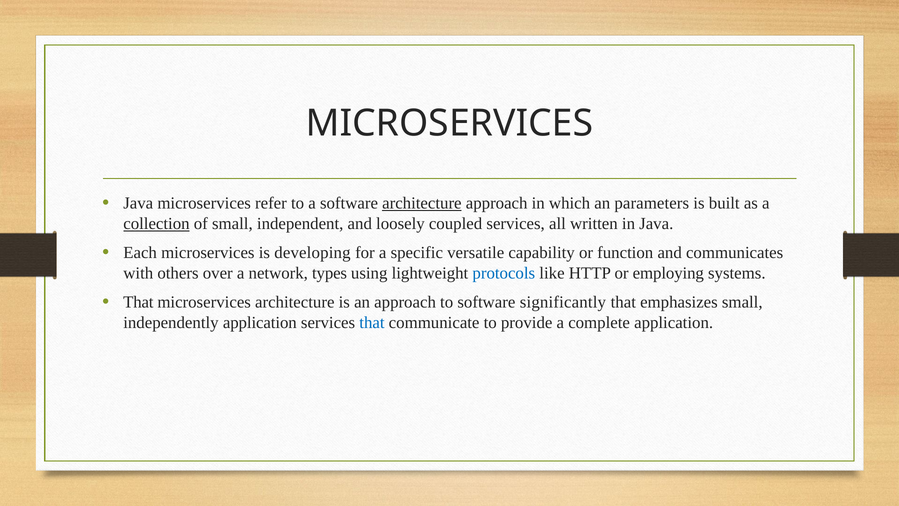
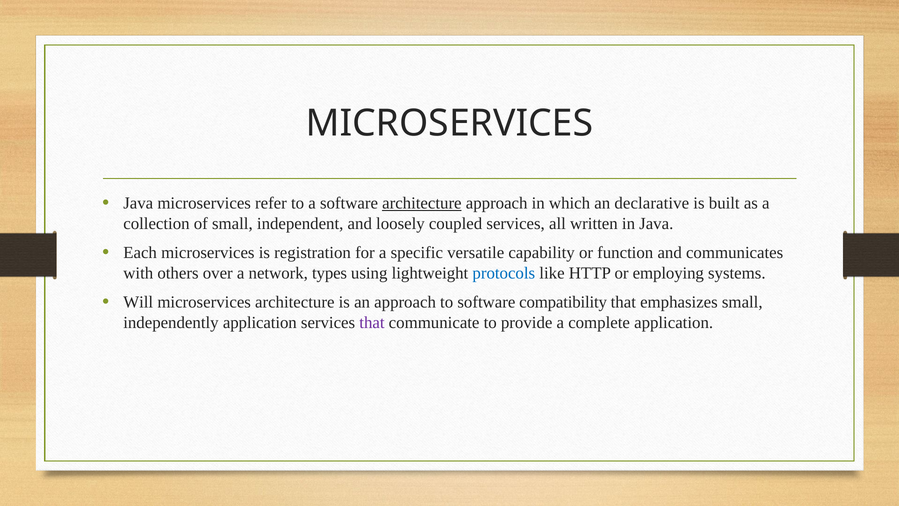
parameters: parameters -> declarative (652, 203)
collection underline: present -> none (156, 223)
developing: developing -> registration (313, 253)
That: That -> Will (138, 302)
significantly: significantly -> compatibility (563, 302)
that colour: blue -> purple (372, 322)
